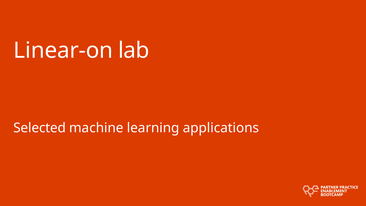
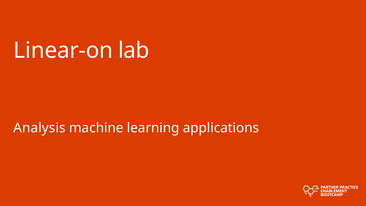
Selected: Selected -> Analysis (40, 128)
